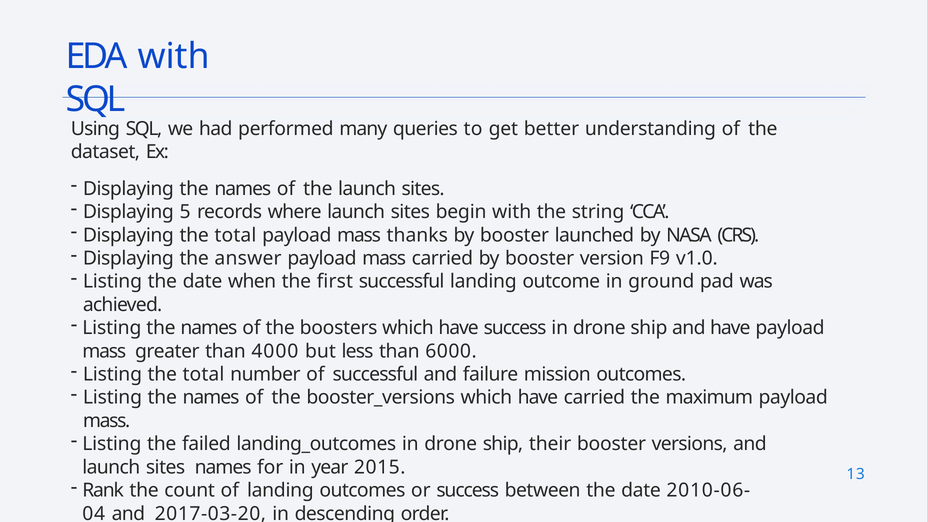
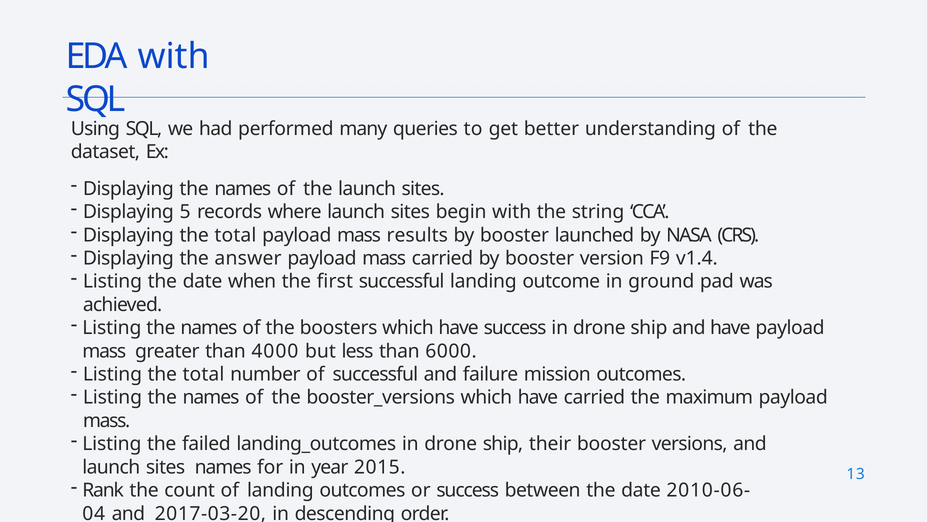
thanks: thanks -> results (417, 235)
v1.0: v1.0 -> v1.4 (697, 258)
